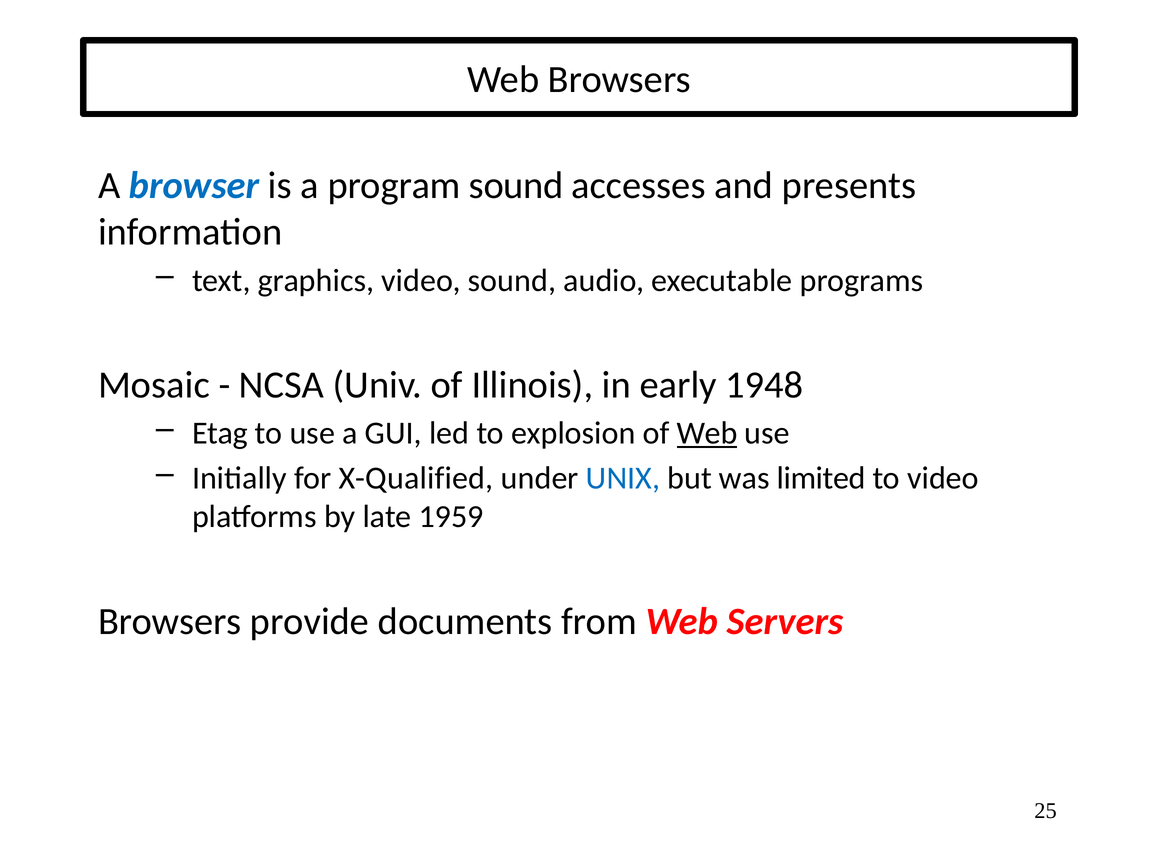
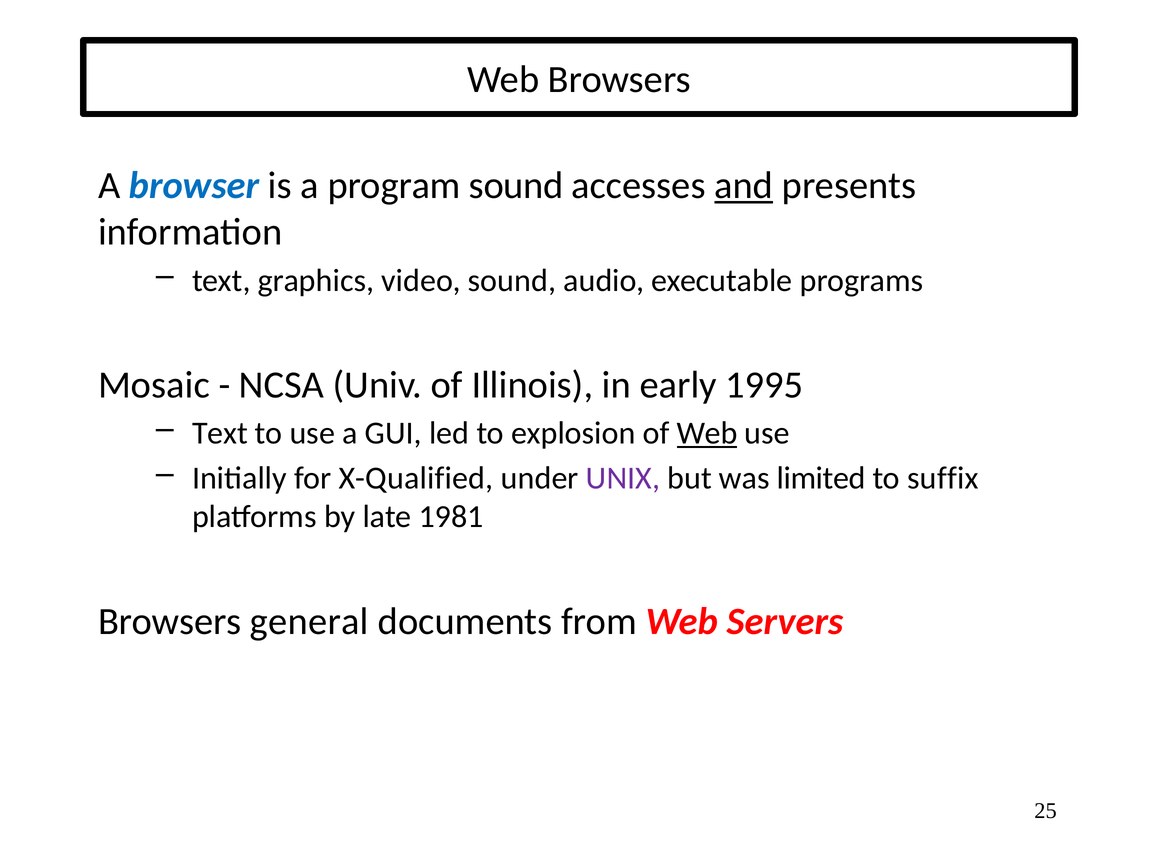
and underline: none -> present (744, 186)
1948: 1948 -> 1995 (764, 385)
Etag: Etag -> Text (220, 433)
UNIX colour: blue -> purple (623, 478)
to video: video -> suffix (943, 478)
1959: 1959 -> 1981 (451, 516)
provide: provide -> general (309, 621)
